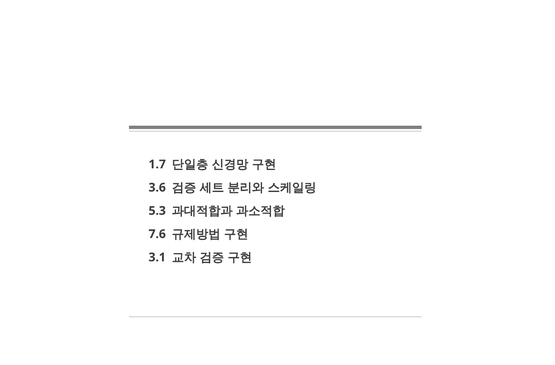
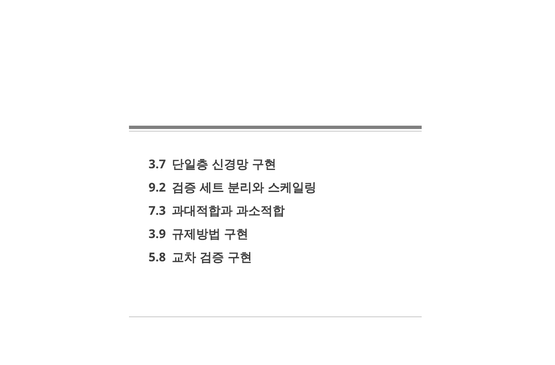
1.7: 1.7 -> 3.7 (157, 164)
3.6: 3.6 -> 9.2 (157, 187)
5.3: 5.3 -> 7.3 (157, 211)
7.6: 7.6 -> 3.9 (157, 234)
3.1: 3.1 -> 5.8 (157, 257)
